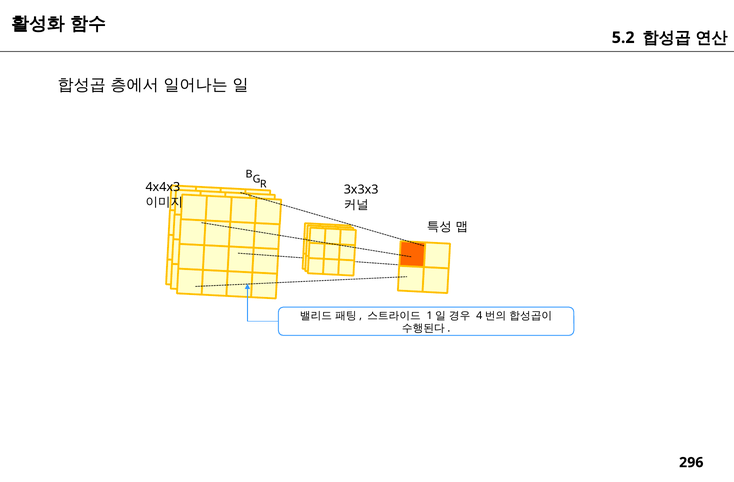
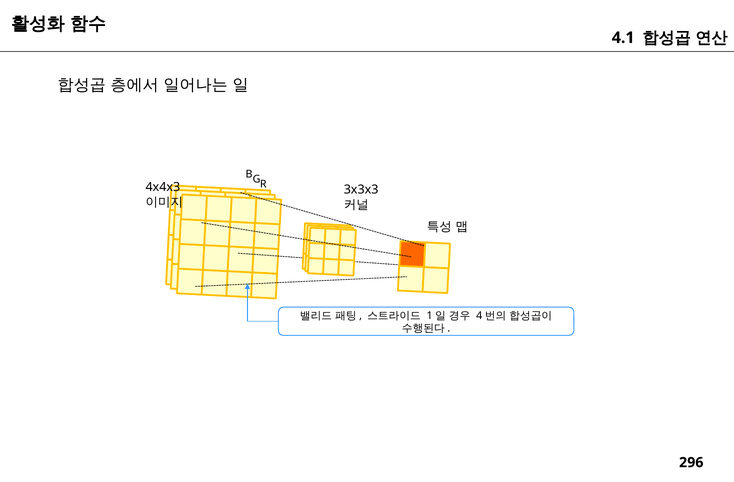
5.2: 5.2 -> 4.1 (623, 38)
